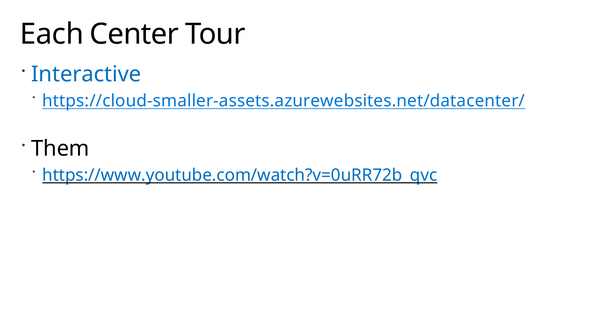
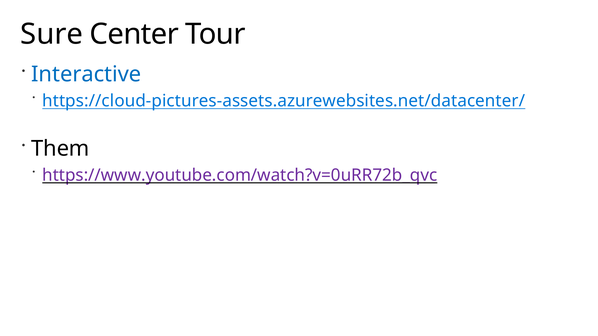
Each: Each -> Sure (52, 34)
https://cloud-smaller-assets.azurewebsites.net/datacenter/: https://cloud-smaller-assets.azurewebsites.net/datacenter/ -> https://cloud-pictures-assets.azurewebsites.net/datacenter/ (284, 101)
https://www.youtube.com/watch?v=0uRR72b_qvc colour: blue -> purple (240, 175)
